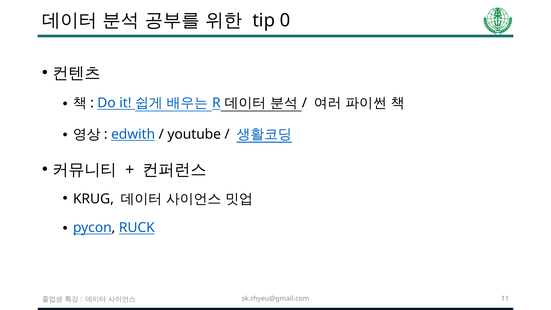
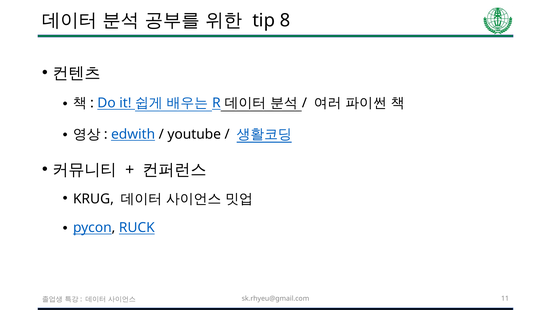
0: 0 -> 8 (285, 20)
